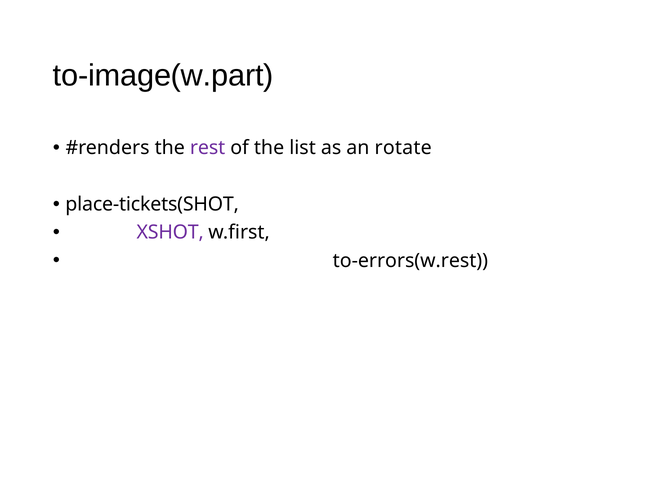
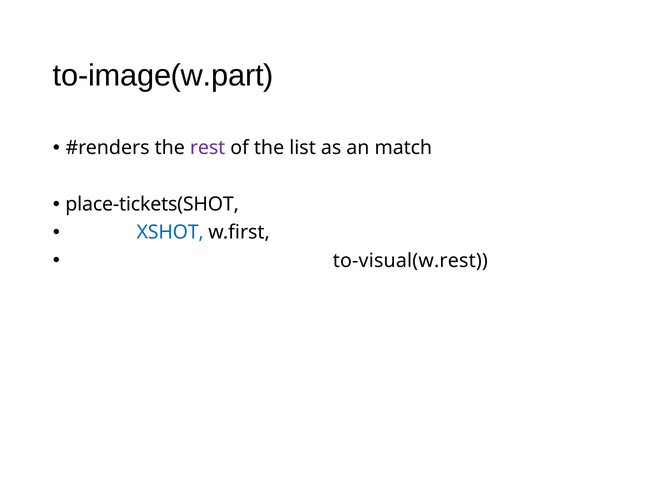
rotate: rotate -> match (403, 148)
XSHOT colour: purple -> blue (170, 233)
to-errors(w.rest: to-errors(w.rest -> to-visual(w.rest (410, 261)
